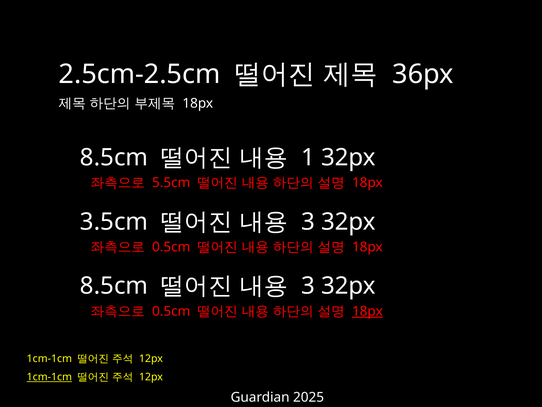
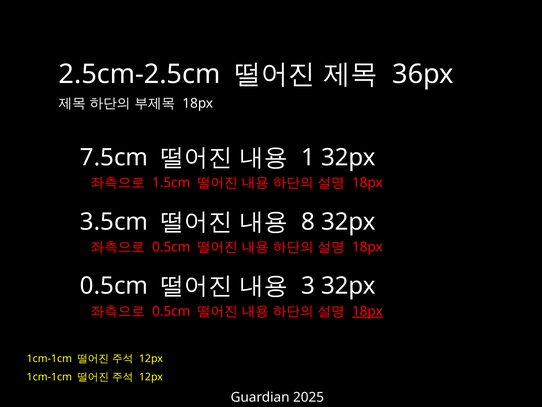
8.5cm: 8.5cm -> 7.5cm (114, 158)
5.5cm: 5.5cm -> 1.5cm (171, 182)
3: 3 -> 8 (308, 222)
8.5cm: 8.5cm -> 0.5cm (114, 286)
1cm-1cm underline: present -> none (49, 377)
